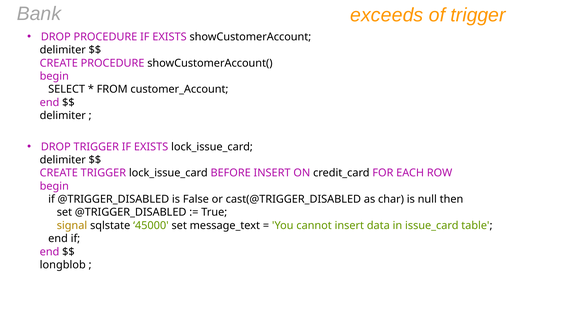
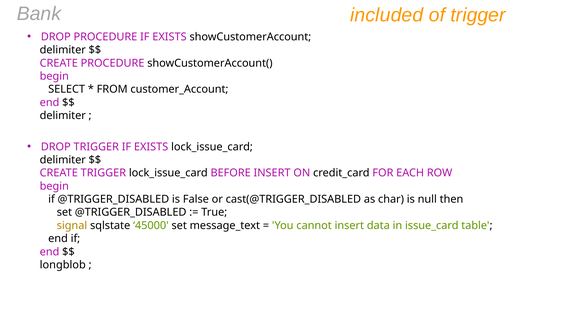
exceeds: exceeds -> included (387, 15)
